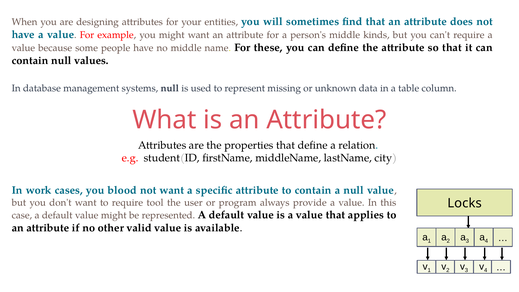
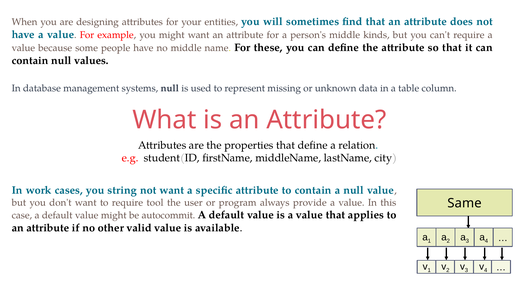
blood: blood -> string (122, 190)
Locks: Locks -> Same (465, 203)
represented: represented -> autocommit (168, 215)
